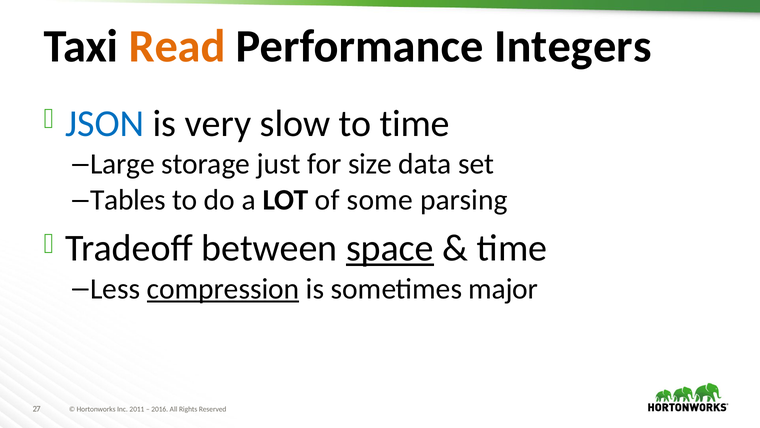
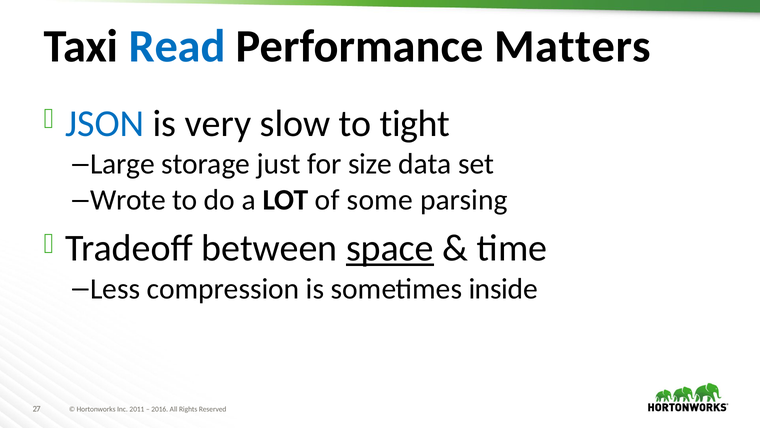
Read colour: orange -> blue (177, 46)
Integers: Integers -> Matters (573, 46)
to time: time -> tight (415, 123)
Tables: Tables -> Wrote (128, 200)
compression underline: present -> none (223, 289)
major: major -> inside (503, 289)
